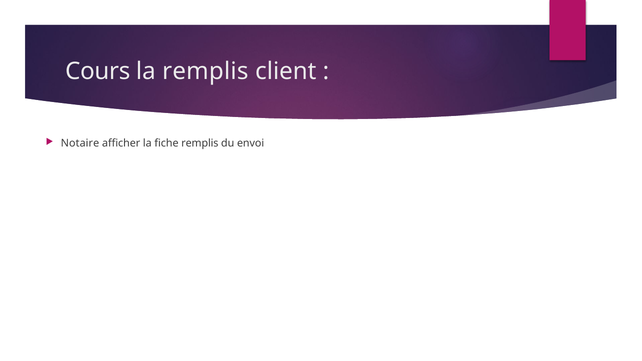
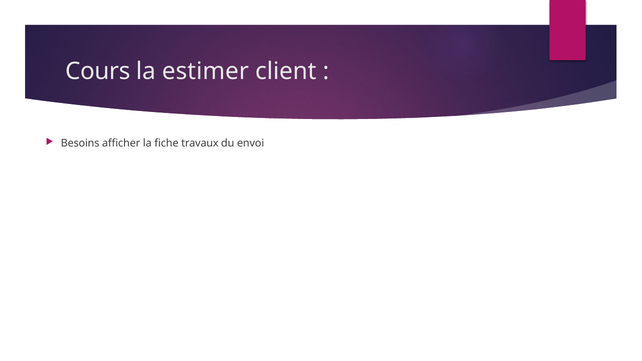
la remplis: remplis -> estimer (205, 72)
Notaire: Notaire -> Besoins (80, 143)
fiche remplis: remplis -> travaux (200, 143)
